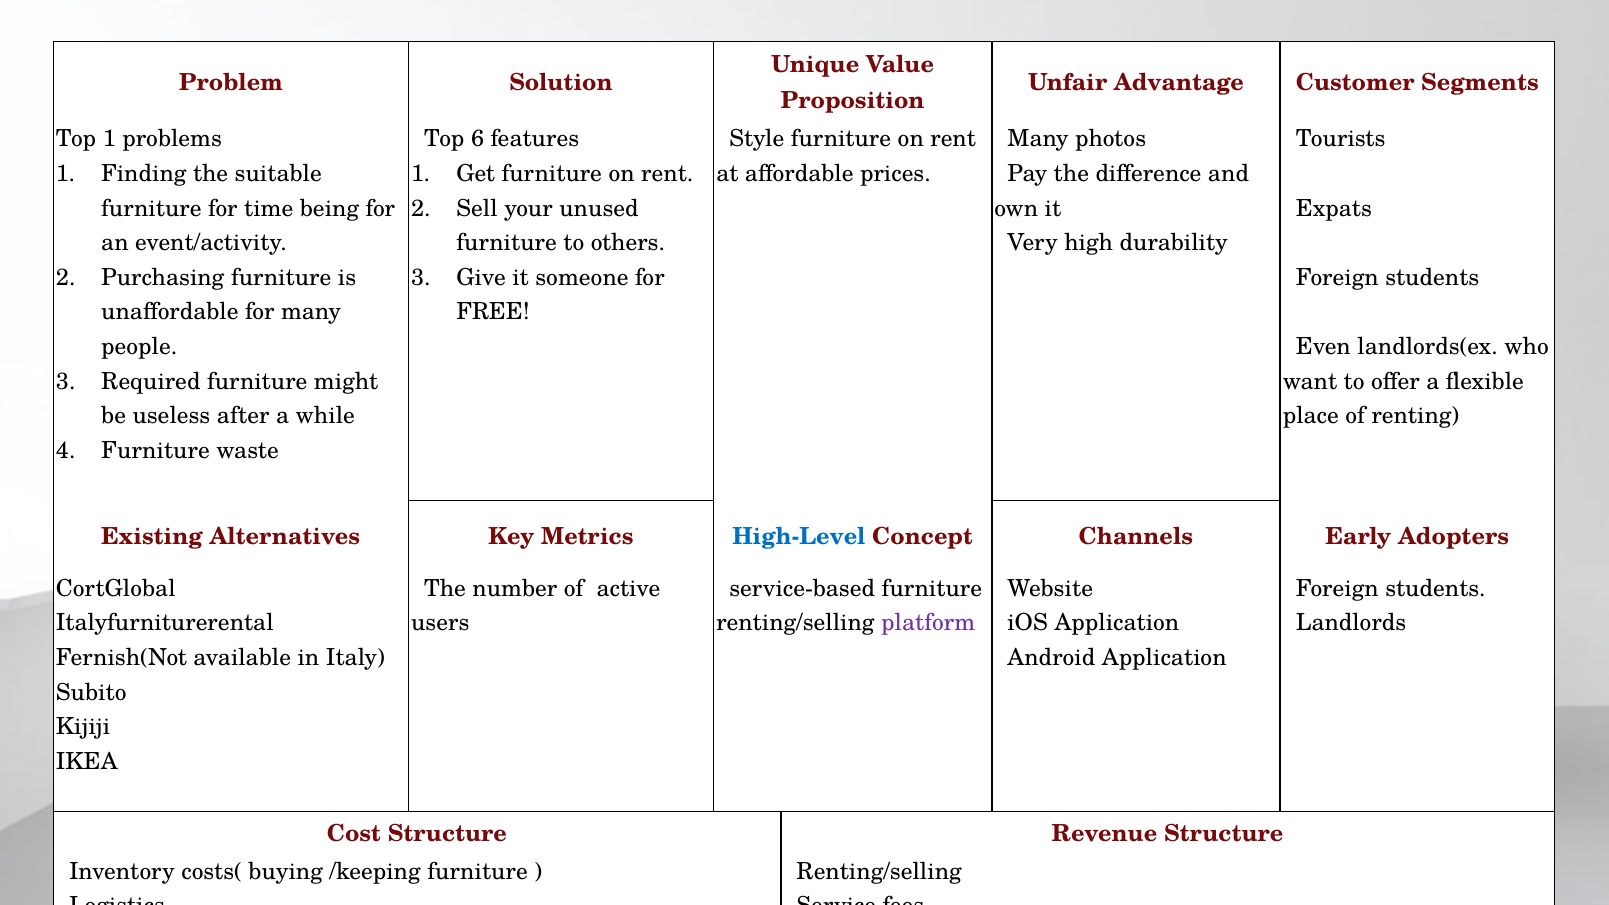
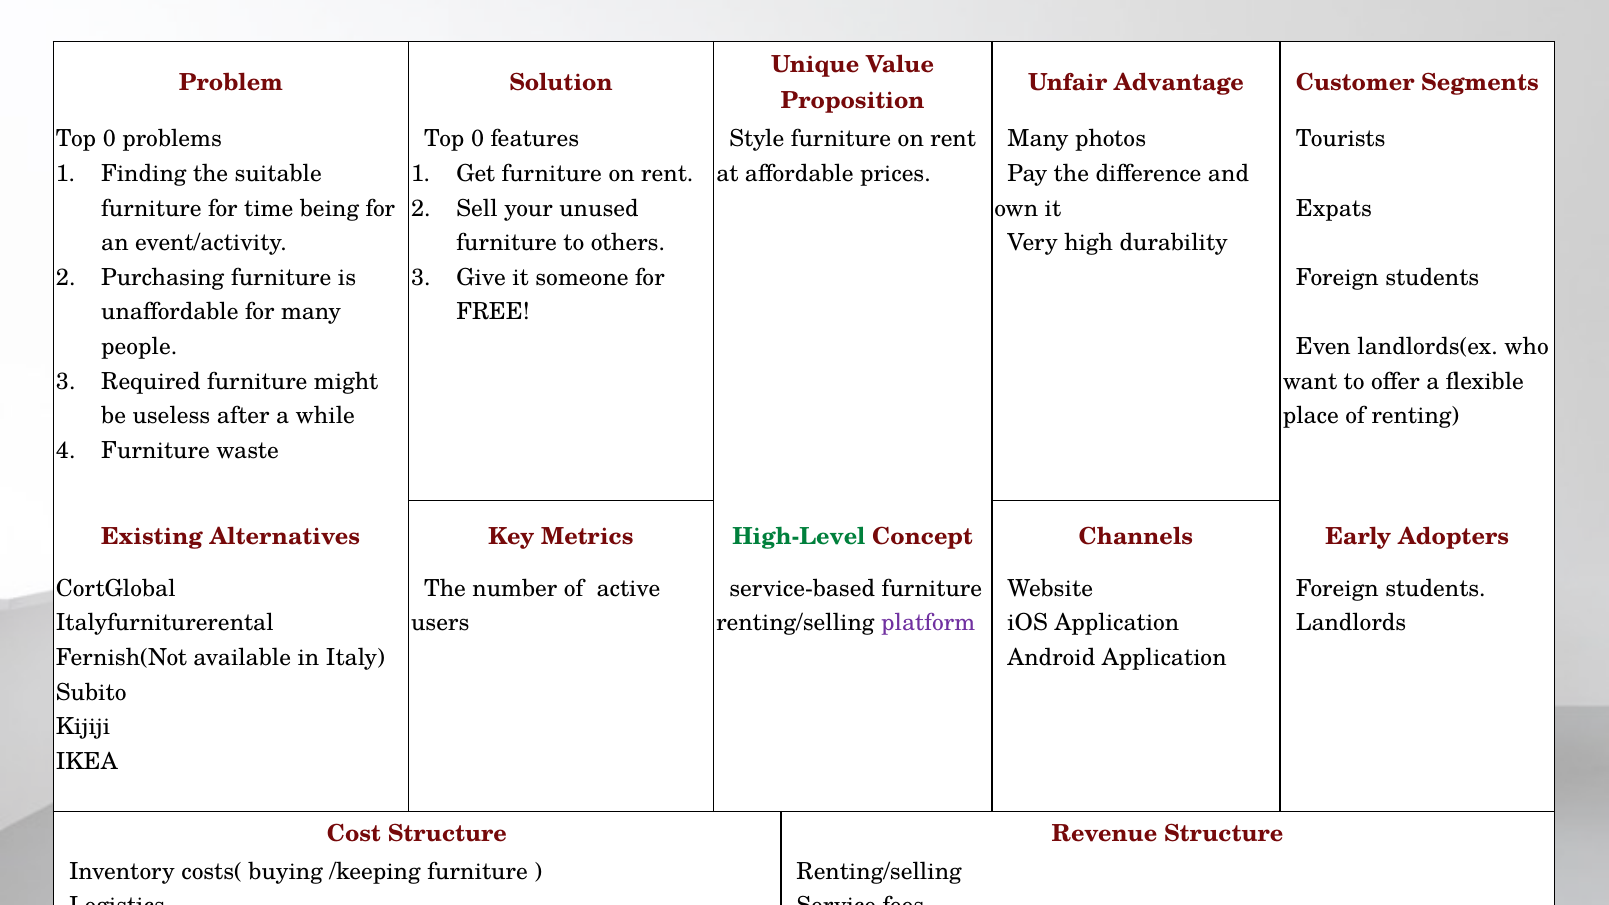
1: 1 -> 0 (109, 139)
6: 6 -> 0 (478, 139)
High-Level colour: blue -> green (799, 537)
